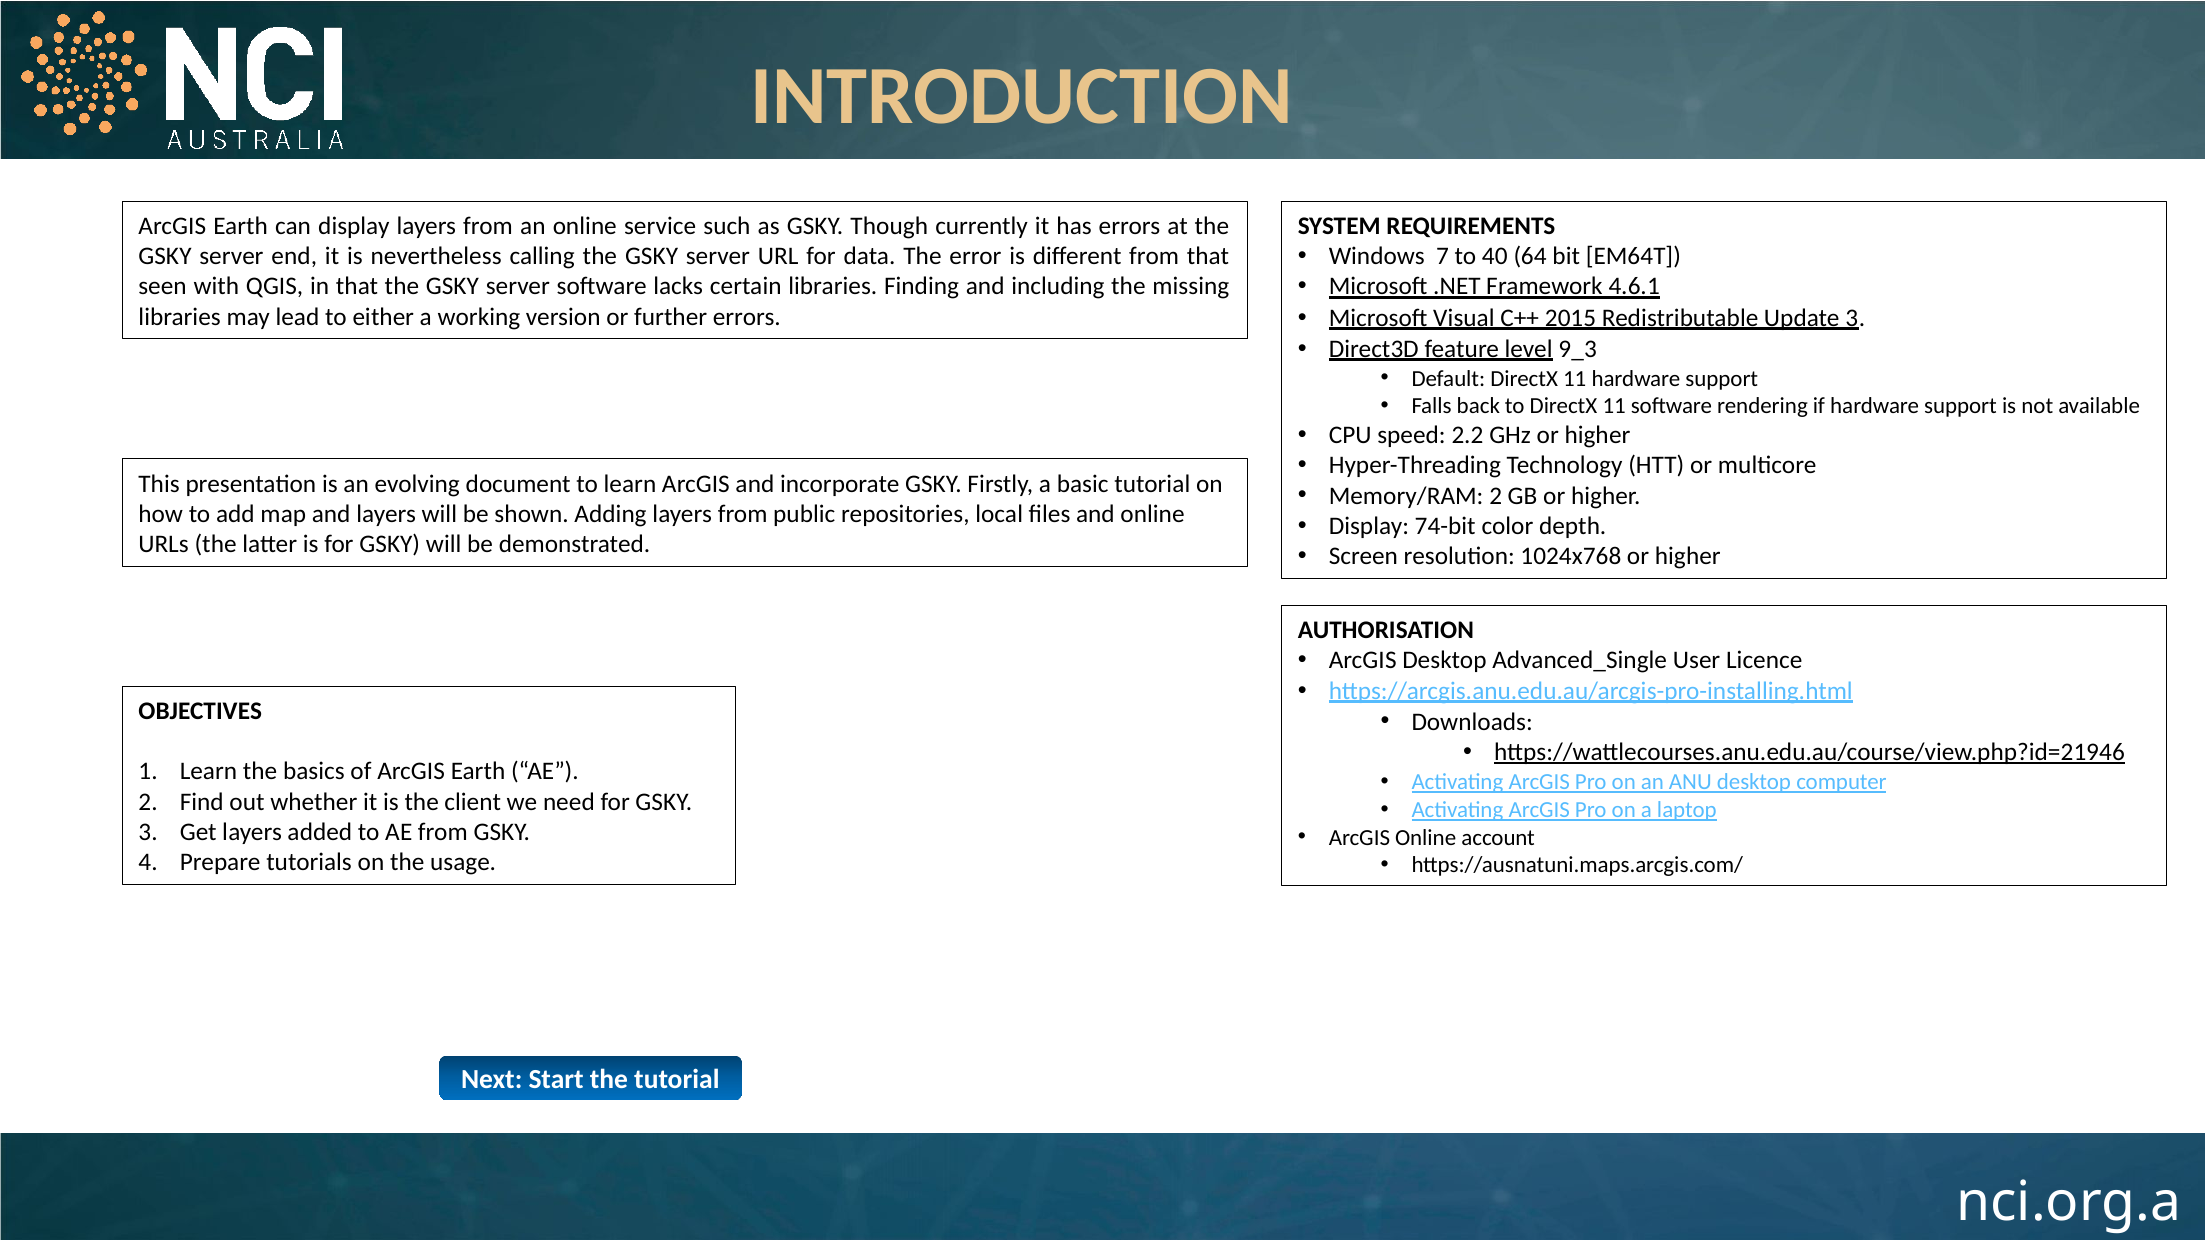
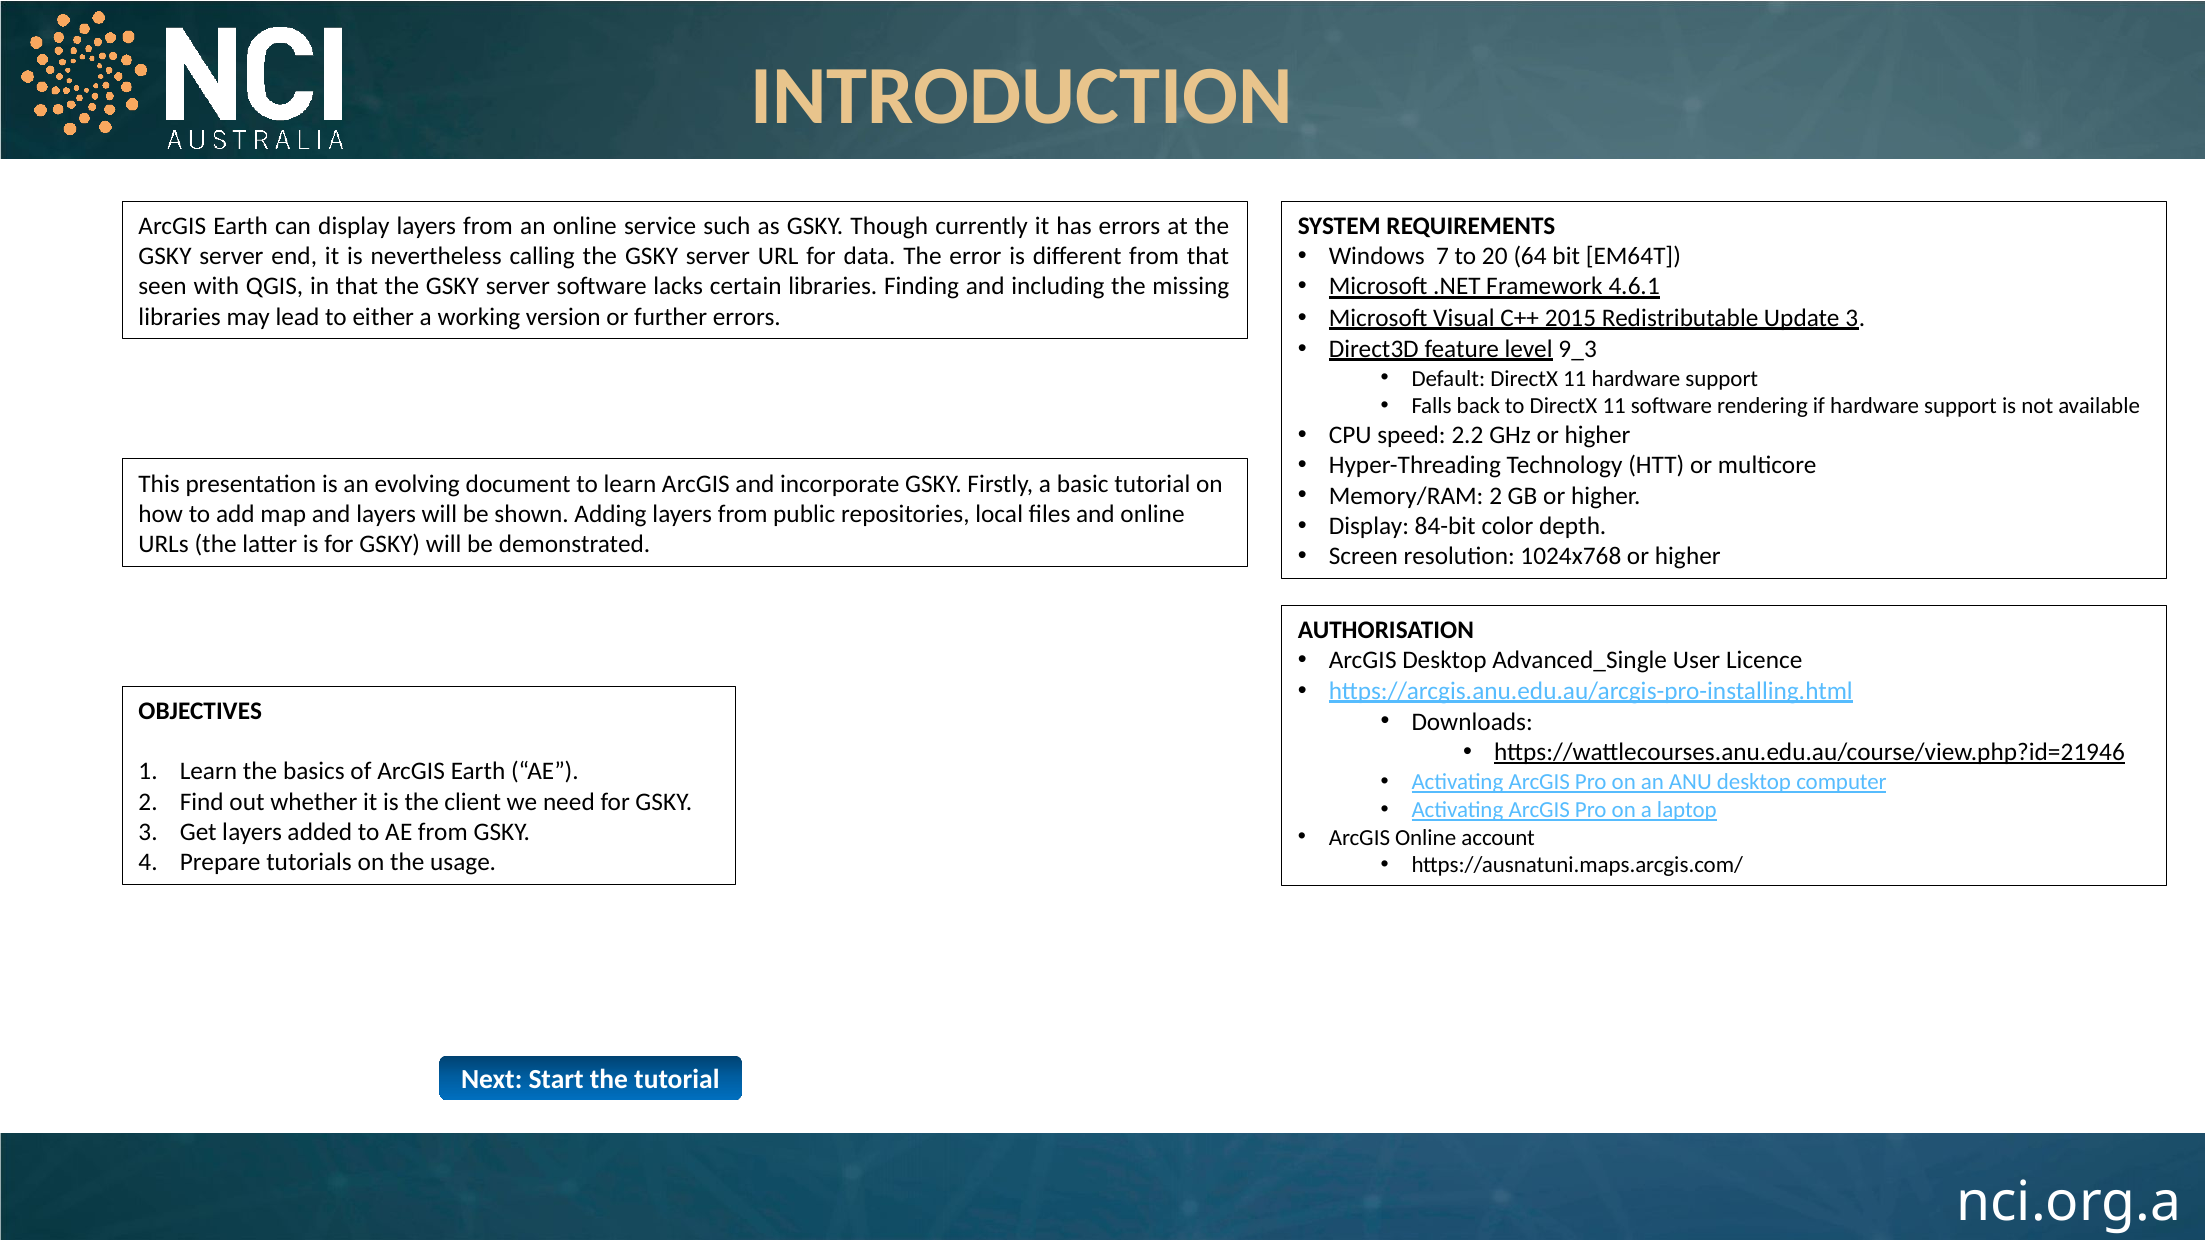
40: 40 -> 20 (1495, 256)
74-bit: 74-bit -> 84-bit (1445, 526)
